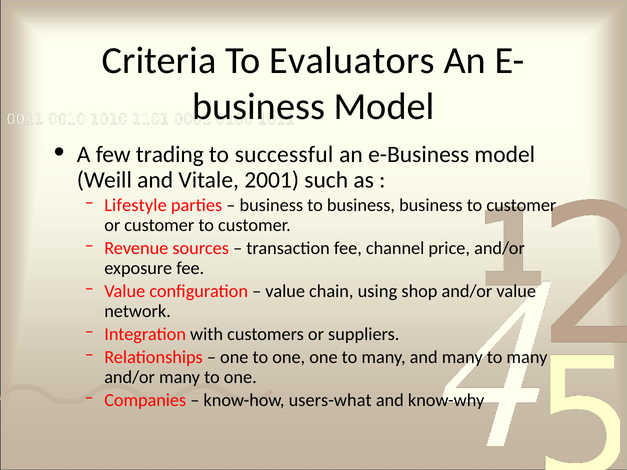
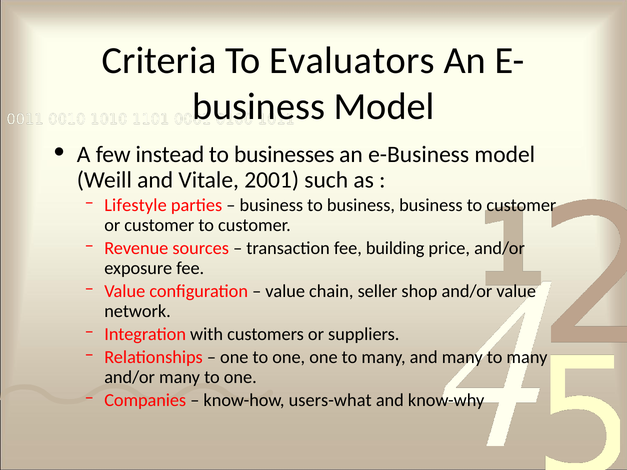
trading: trading -> instead (170, 155)
successful: successful -> businesses (284, 155)
channel: channel -> building (395, 249)
using: using -> seller (378, 291)
